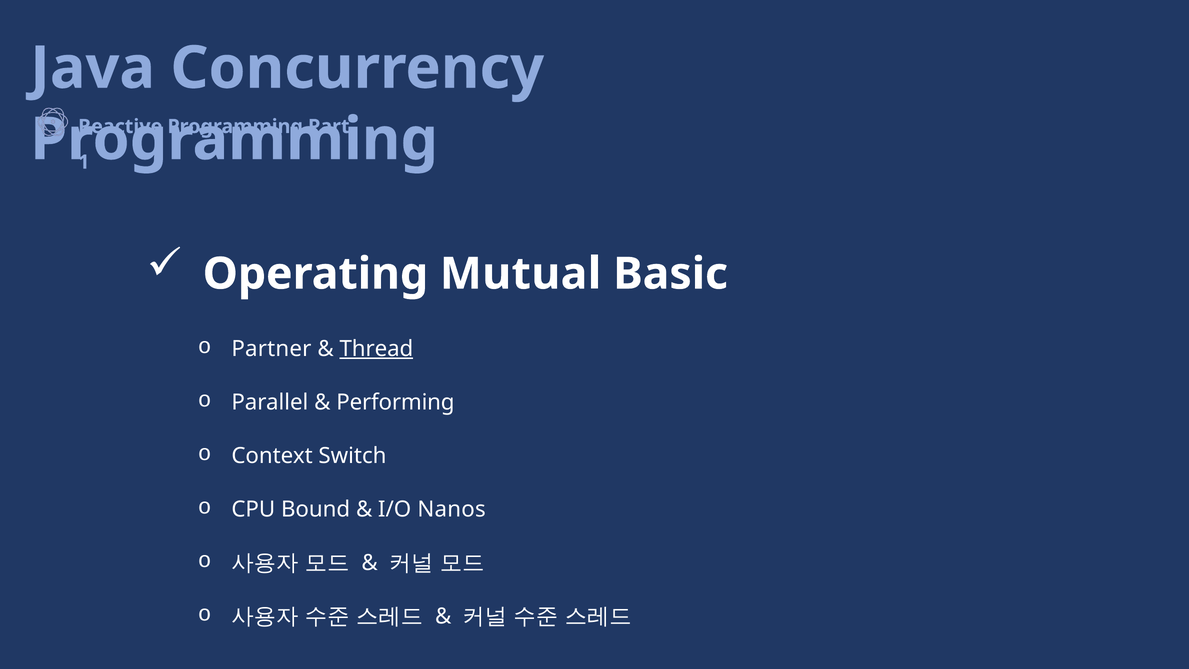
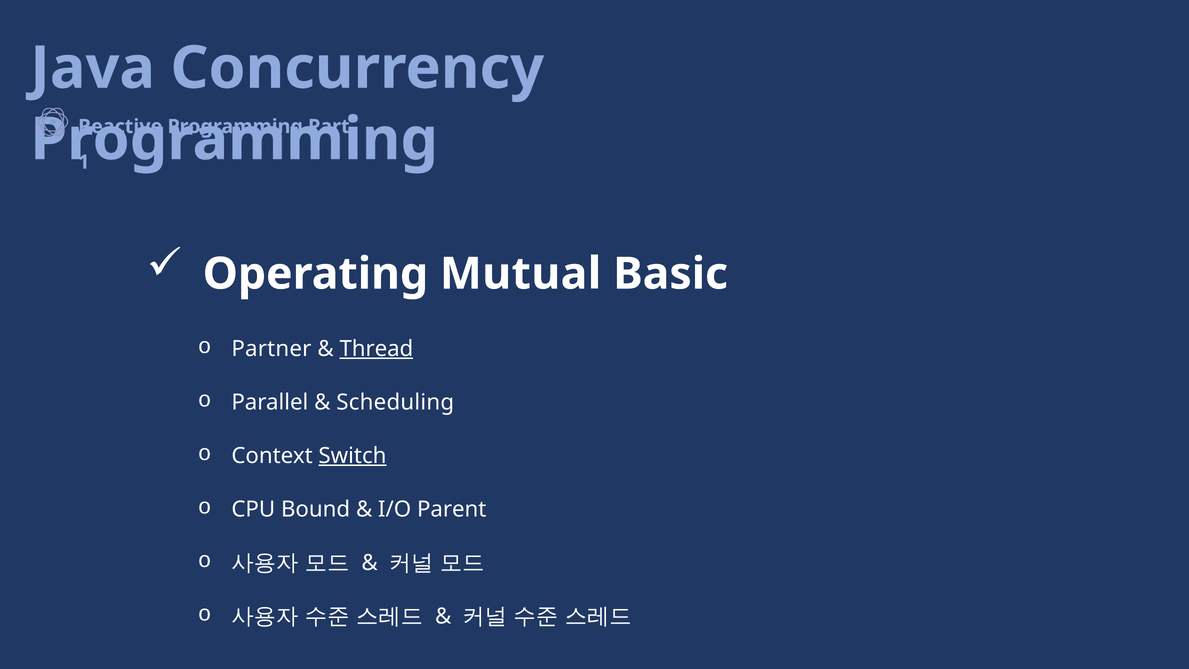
Performing: Performing -> Scheduling (395, 402)
Switch underline: none -> present (352, 456)
Nanos: Nanos -> Parent (452, 509)
